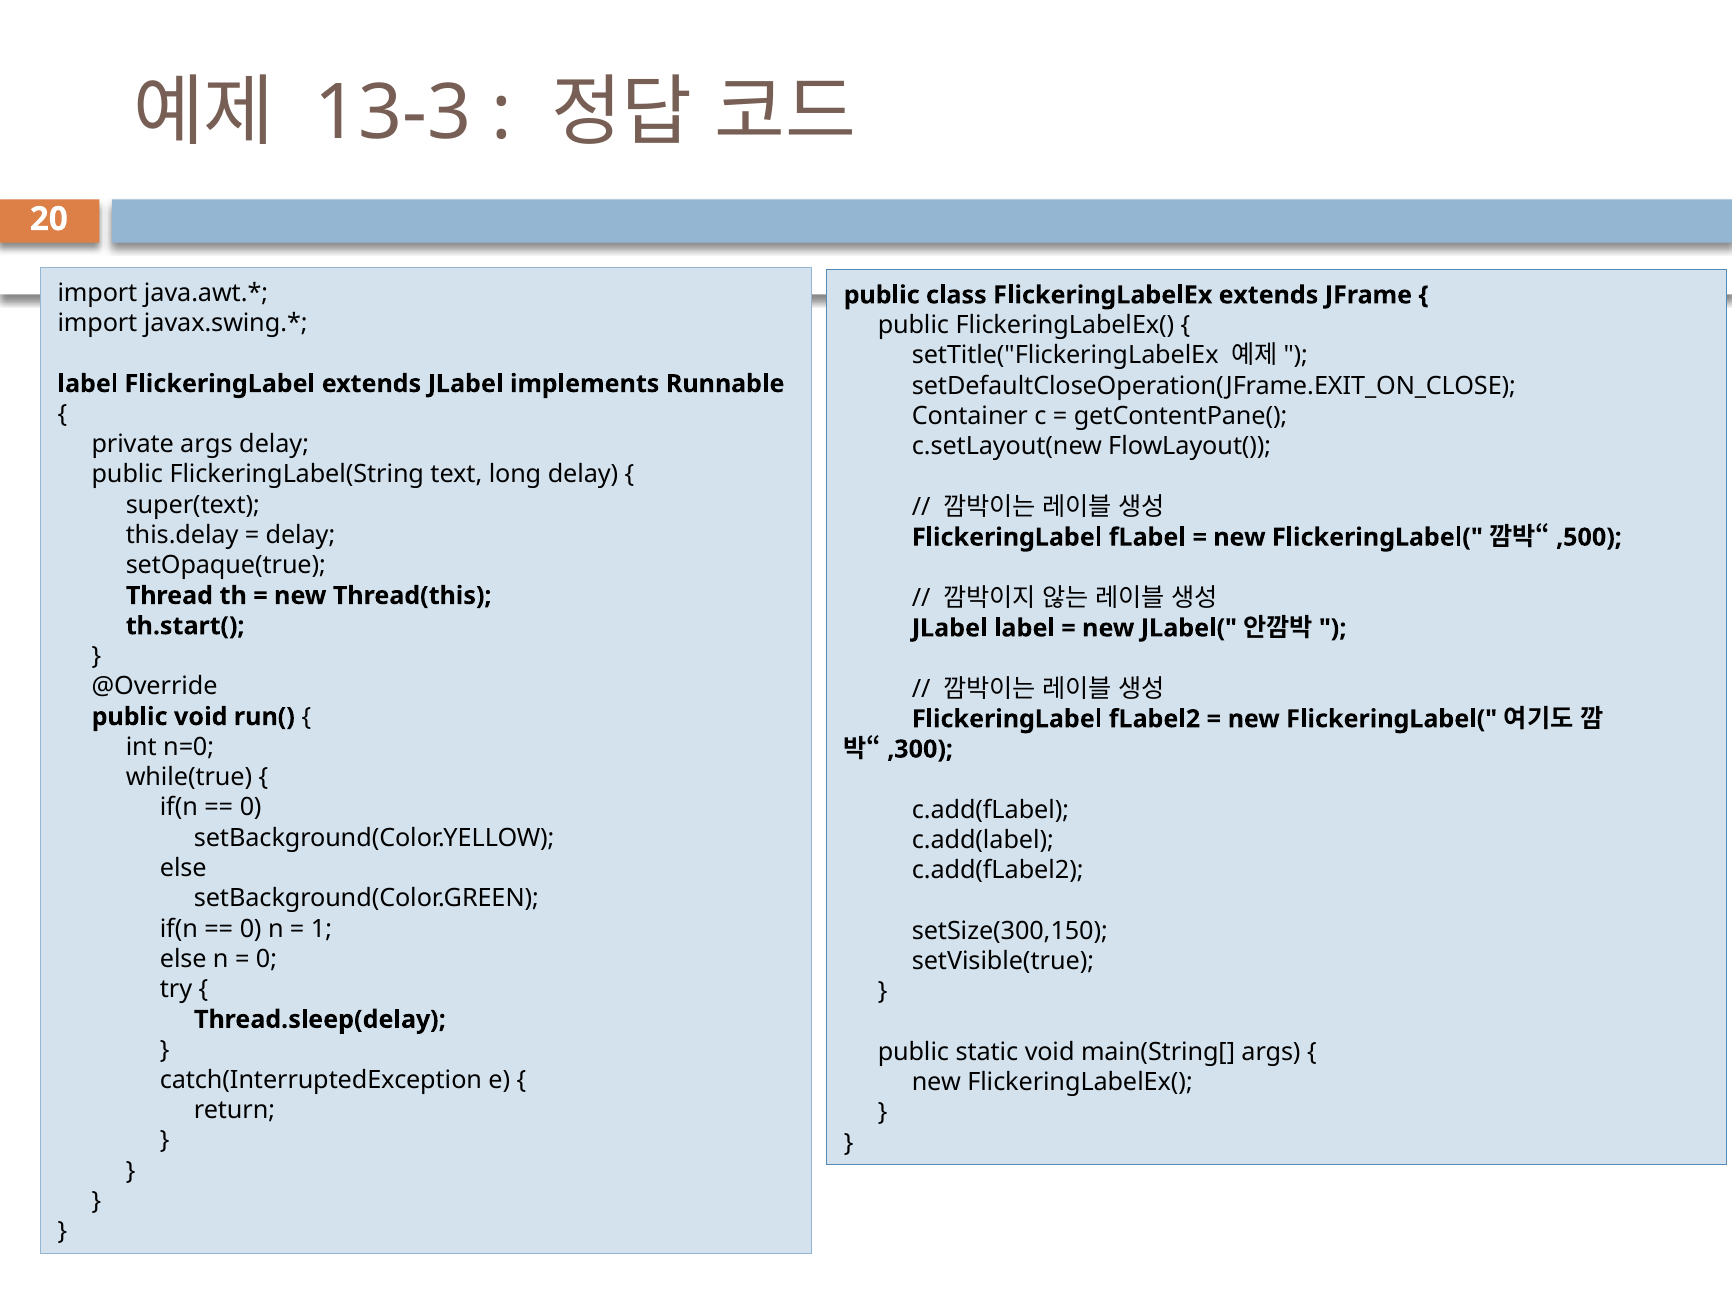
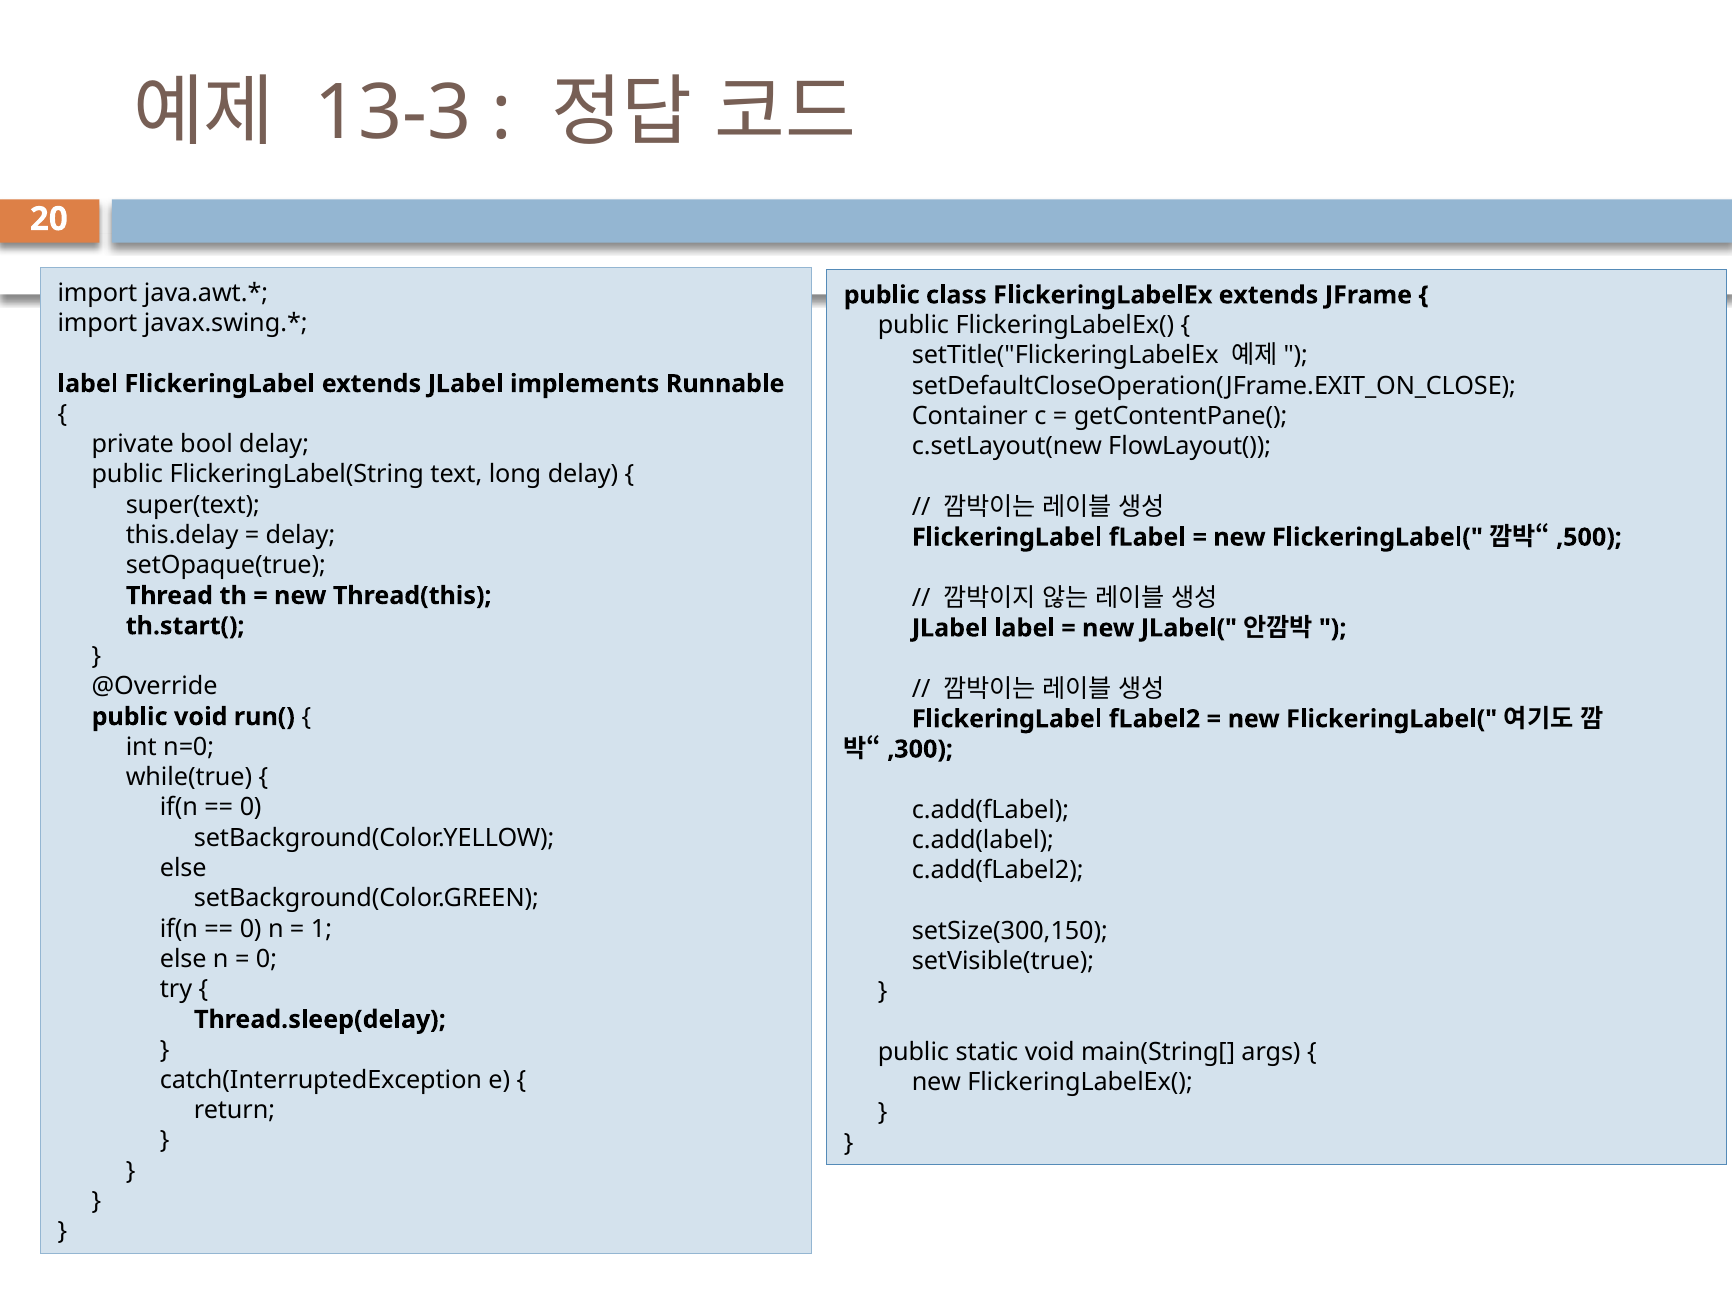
private args: args -> bool (207, 444)
